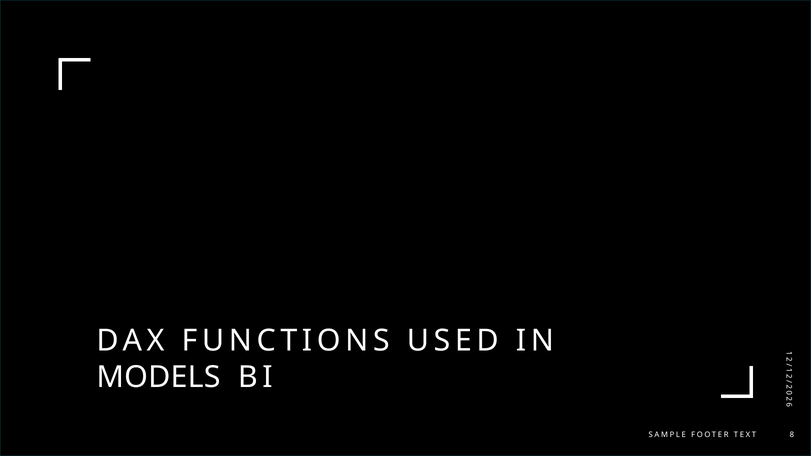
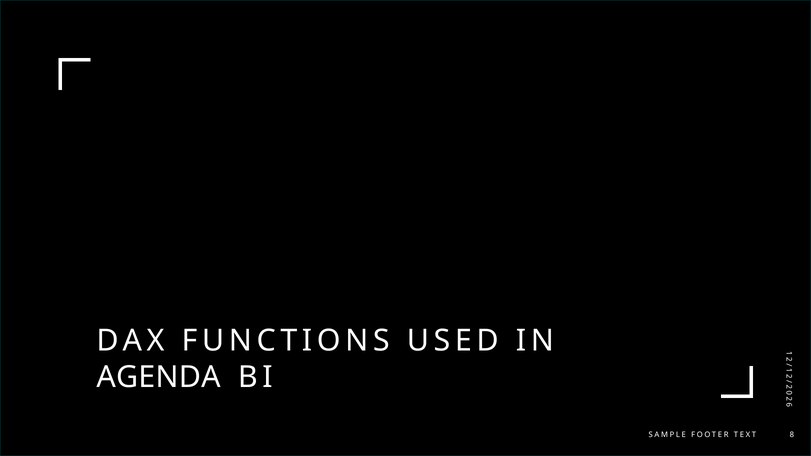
MODELS: MODELS -> AGENDA (158, 377)
